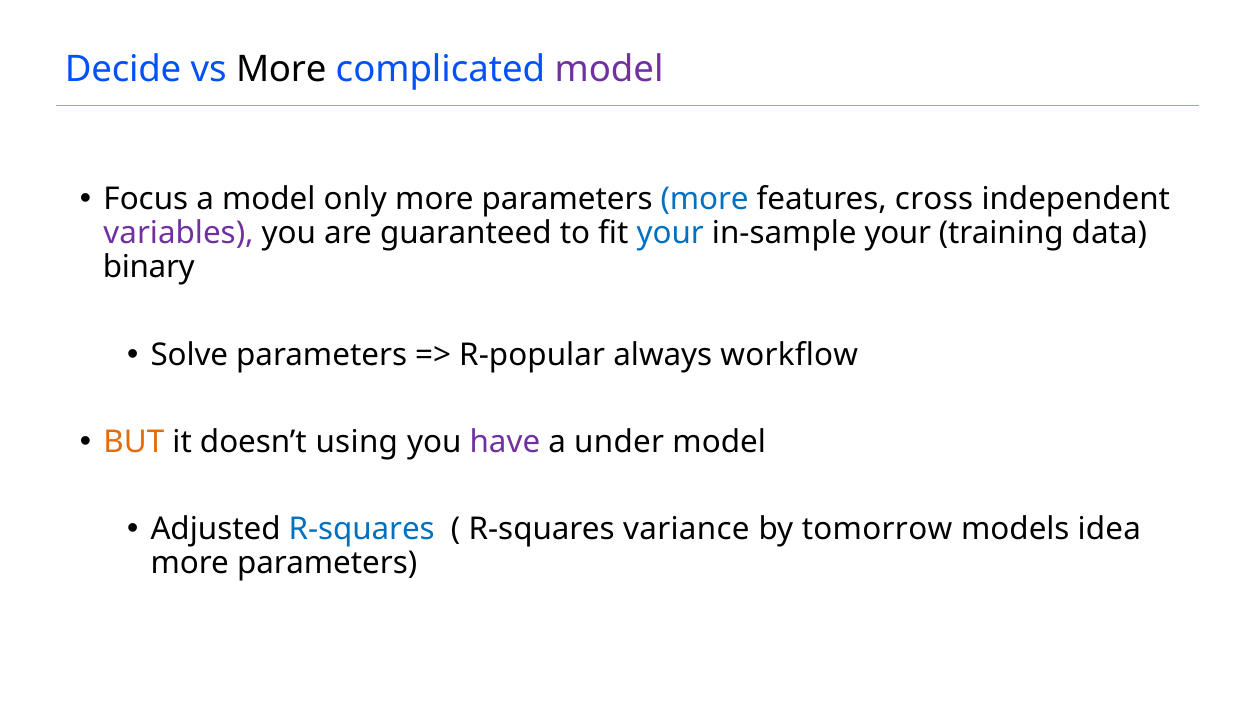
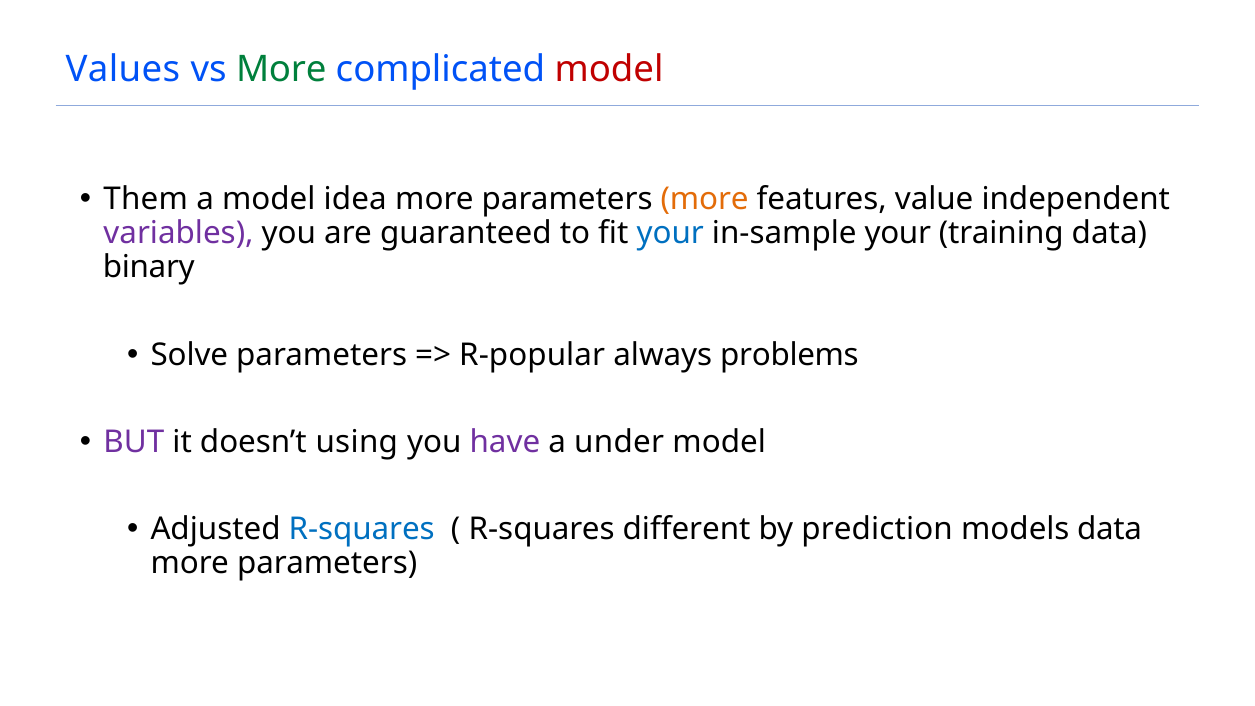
Decide: Decide -> Values (123, 70)
More colour: black -> green (281, 70)
model colour: purple -> red (609, 70)
Focus: Focus -> Them (146, 200)
only: only -> idea (355, 200)
more colour: blue -> orange (705, 200)
cross: cross -> value (934, 200)
workflow: workflow -> problems (790, 355)
BUT colour: orange -> purple (134, 442)
variance: variance -> different (687, 529)
tomorrow: tomorrow -> prediction (877, 529)
models idea: idea -> data (1110, 529)
